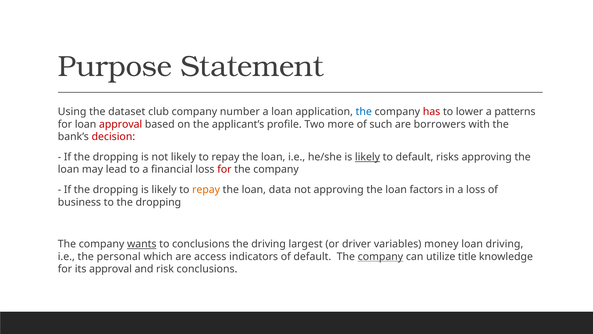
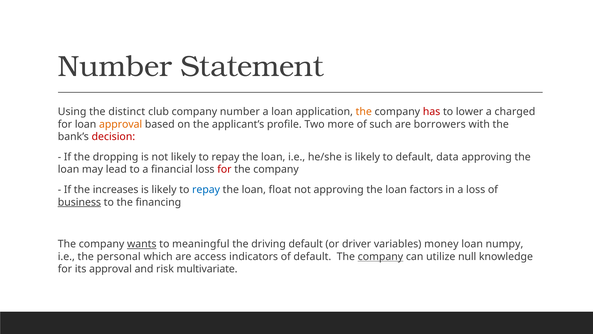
Purpose: Purpose -> Number (115, 66)
dataset: dataset -> distinct (127, 112)
the colour: blue -> orange (364, 112)
patterns: patterns -> charged (515, 112)
approval colour: red -> orange (121, 124)
likely underline: present -> none (367, 157)
risks: risks -> data (447, 157)
dropping: dropping -> increases (116, 190)
repay colour: orange -> blue (206, 190)
data: data -> float (280, 190)
business underline: none -> present (79, 202)
to the dropping: dropping -> financing (158, 202)
to conclusions: conclusions -> meaningful (201, 244)
driving largest: largest -> default (306, 244)
loan driving: driving -> numpy (504, 244)
title: title -> null (467, 256)
risk conclusions: conclusions -> multivariate (207, 269)
